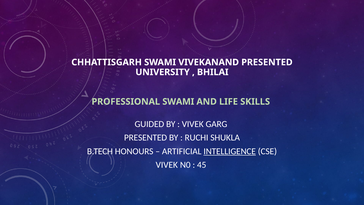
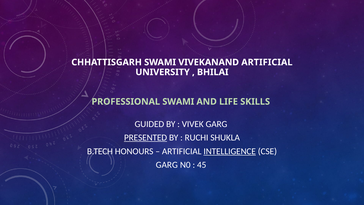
VIVEKANAND PRESENTED: PRESENTED -> ARTIFICIAL (267, 62)
PRESENTED underline: none -> present (146, 137)
VIVEK: VIVEK -> GARG (167, 165)
